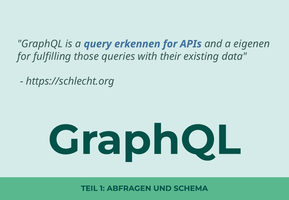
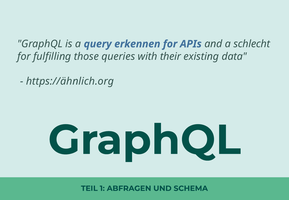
eigenen: eigenen -> schlecht (252, 44)
https://schlecht.org: https://schlecht.org -> https://ähnlich.org (70, 81)
